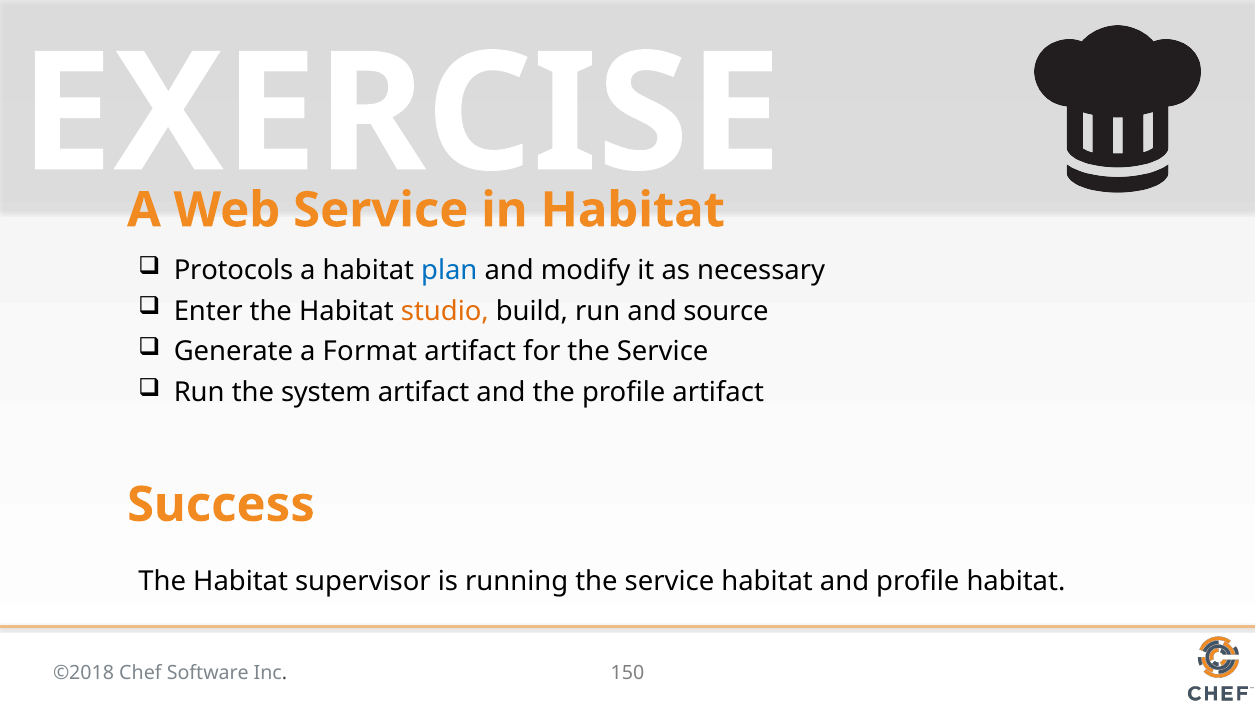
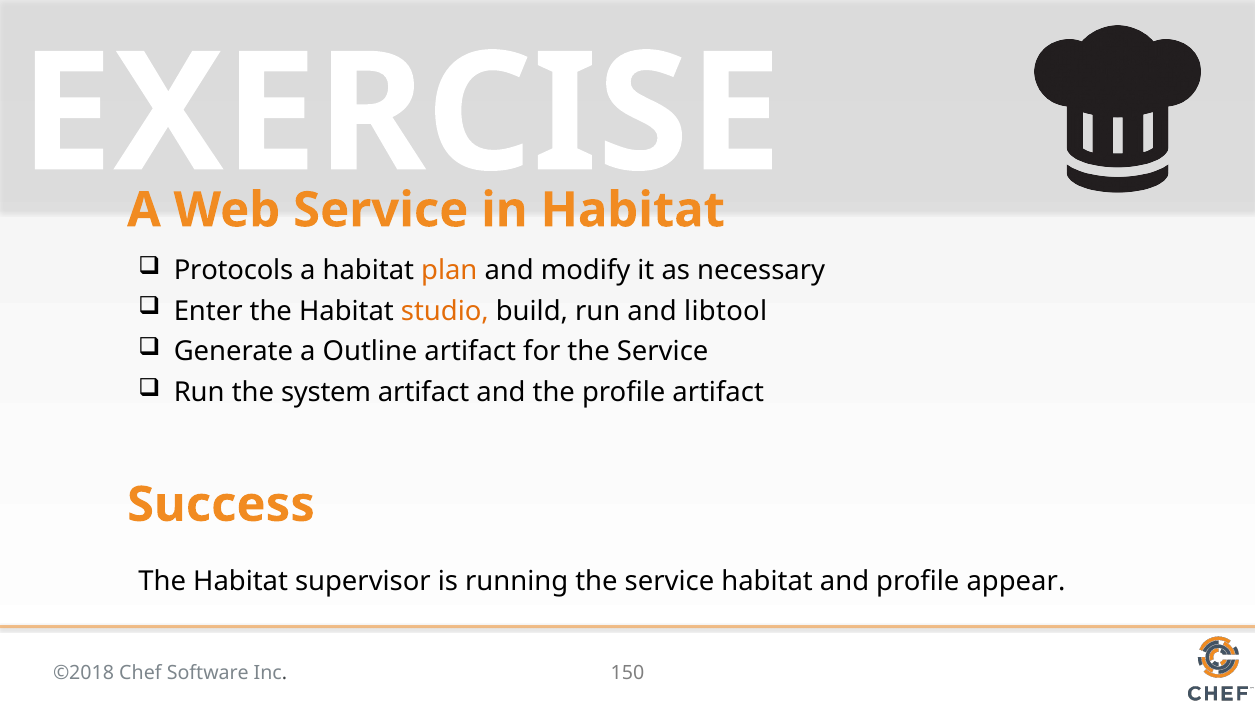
plan colour: blue -> orange (449, 270)
source: source -> libtool (726, 311)
Format: Format -> Outline (370, 352)
profile habitat: habitat -> appear (1016, 581)
